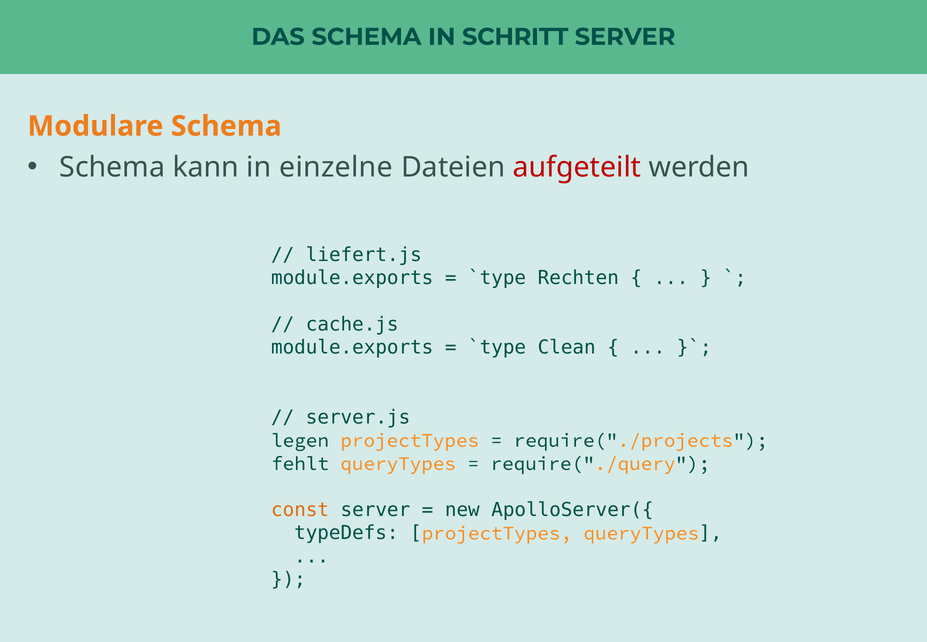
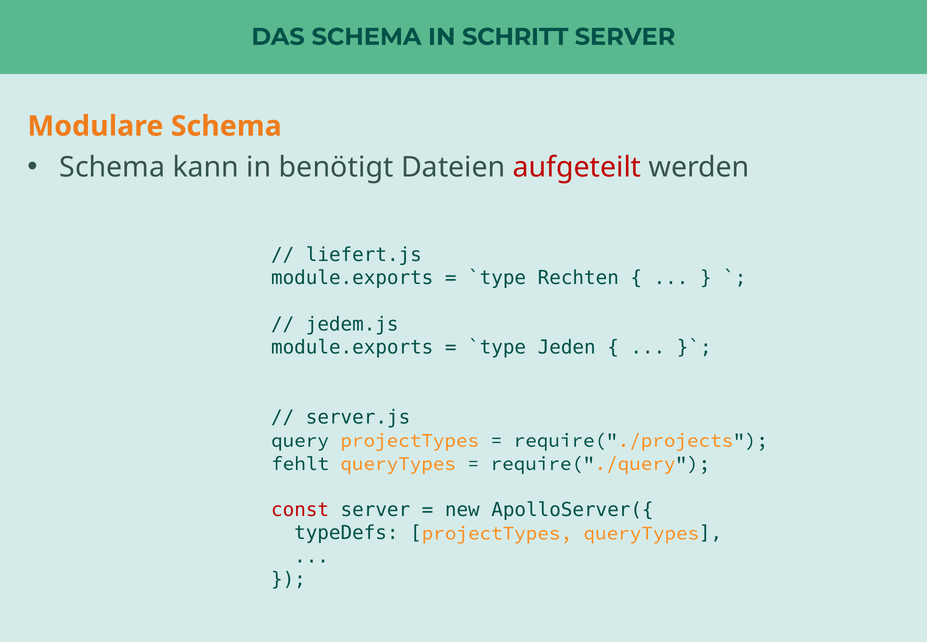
einzelne: einzelne -> benötigt (336, 167)
cache.js: cache.js -> jedem.js (352, 324)
Clean: Clean -> Jeden (567, 348)
legen: legen -> query (300, 440)
const colour: orange -> red (300, 510)
